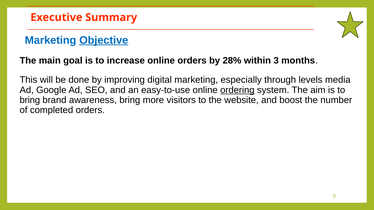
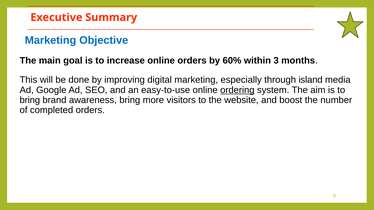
Objective underline: present -> none (104, 40)
28%: 28% -> 60% (232, 61)
levels: levels -> island (311, 80)
